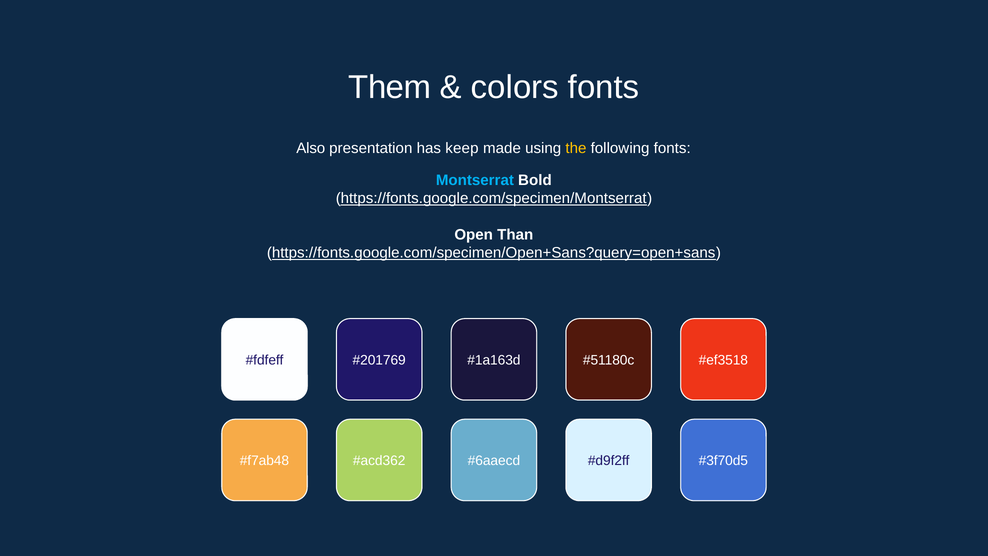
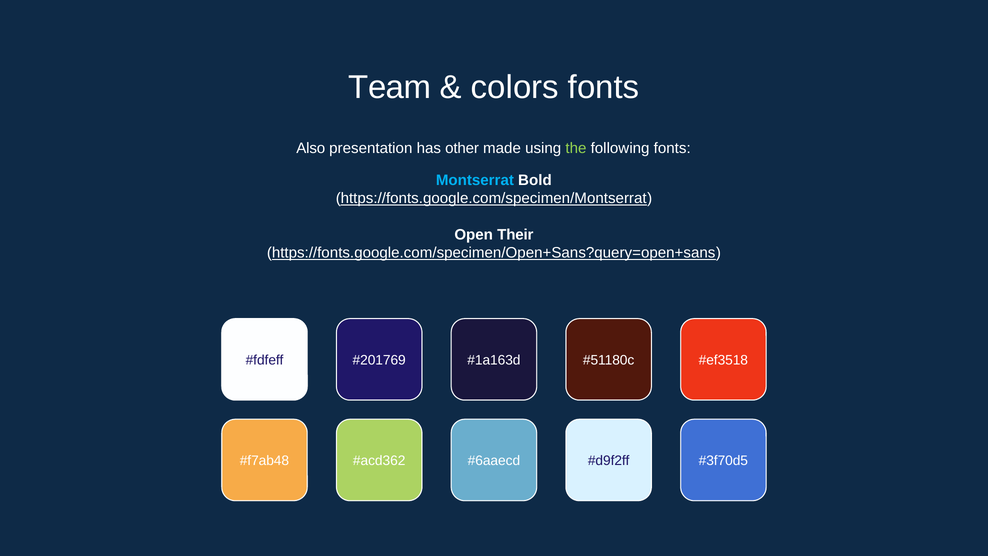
Them: Them -> Team (390, 87)
keep: keep -> other (462, 148)
the colour: yellow -> light green (576, 148)
Than: Than -> Their (515, 235)
